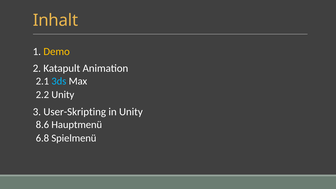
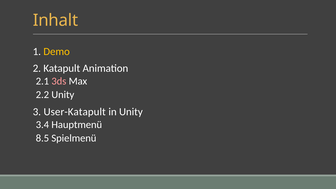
3ds colour: light blue -> pink (59, 81)
User-Skripting: User-Skripting -> User-Katapult (75, 112)
8.6: 8.6 -> 3.4 (42, 125)
6.8: 6.8 -> 8.5 (42, 138)
